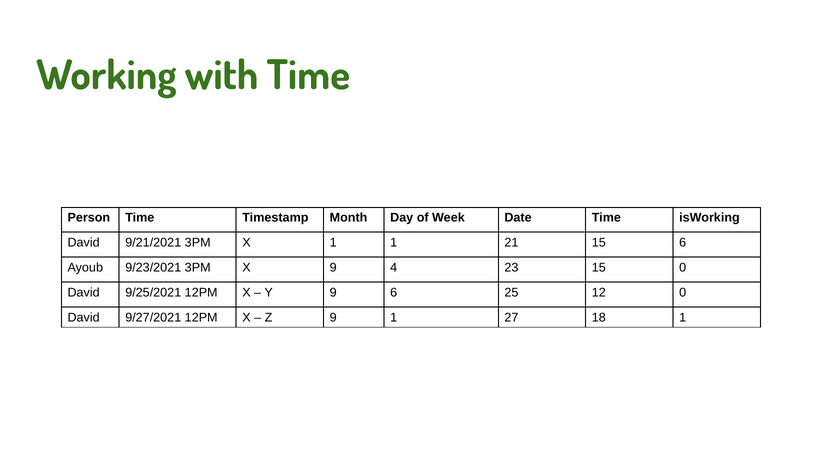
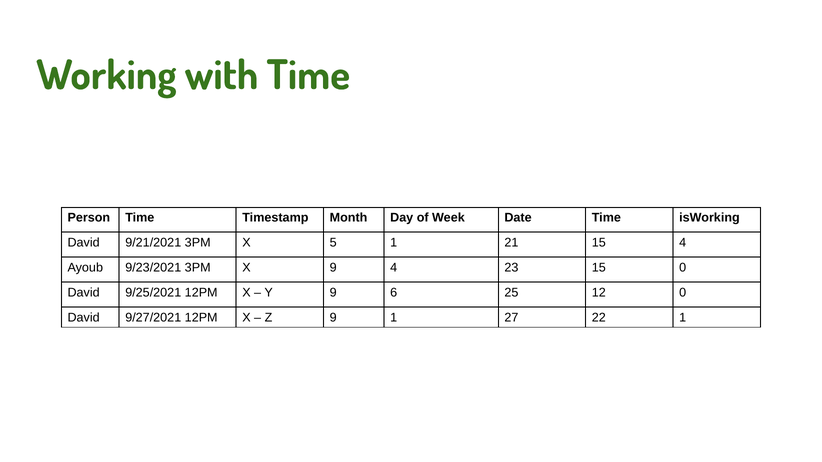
X 1: 1 -> 5 (333, 243)
15 6: 6 -> 4 (683, 243)
18: 18 -> 22 (599, 318)
